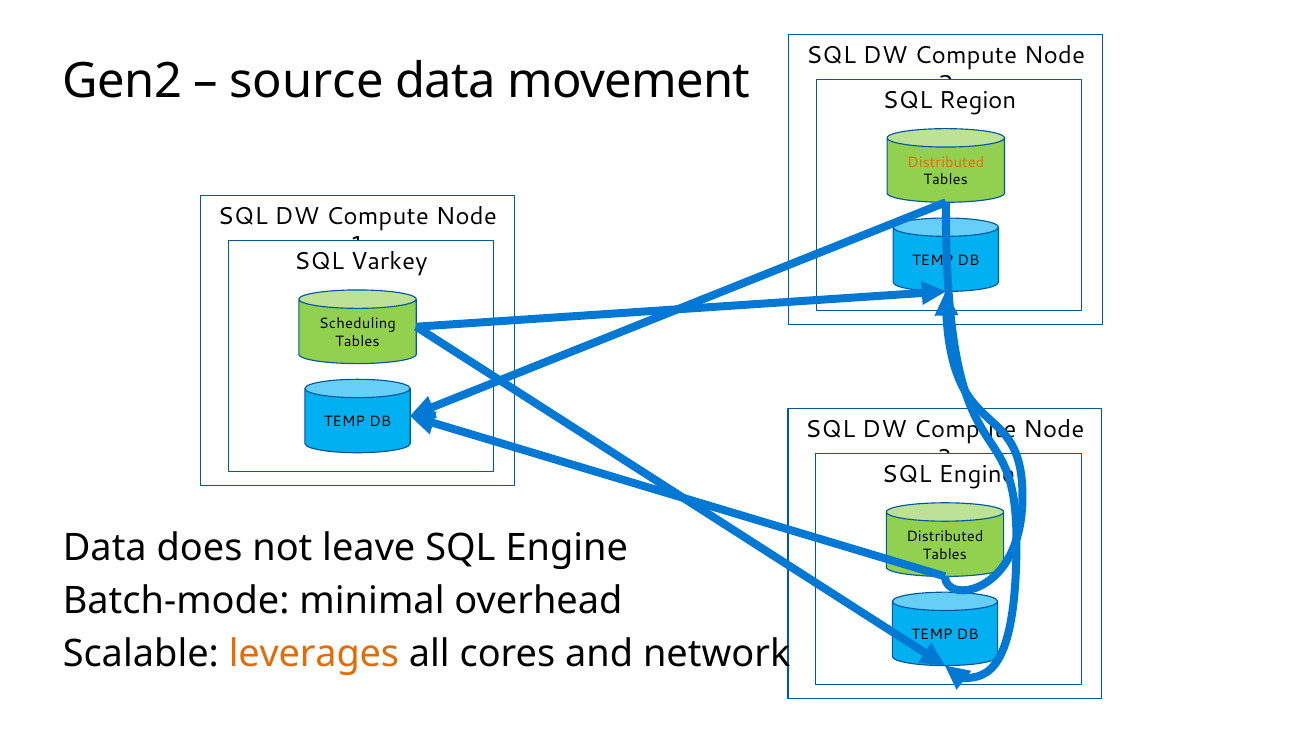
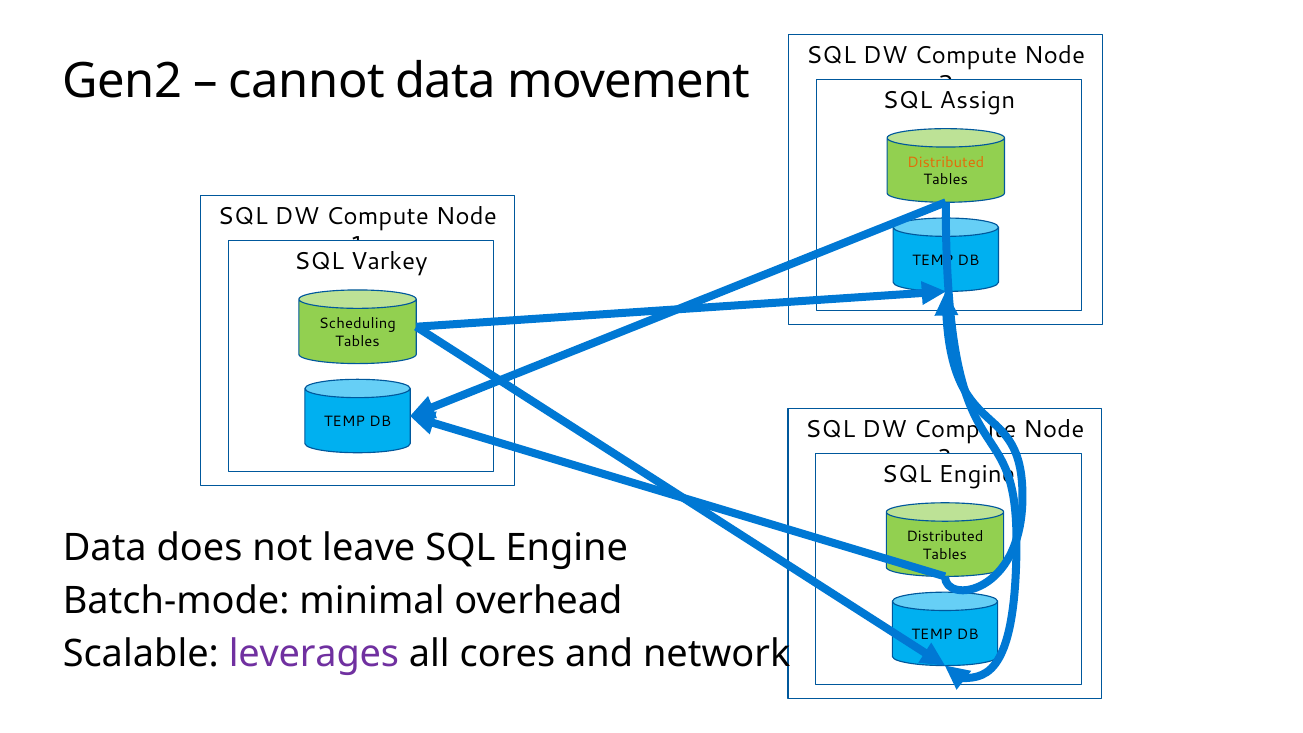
source: source -> cannot (307, 82)
Region: Region -> Assign (977, 101)
leverages colour: orange -> purple (314, 654)
